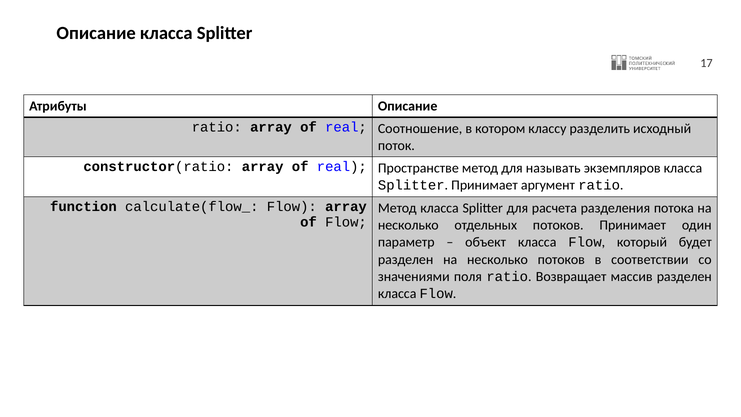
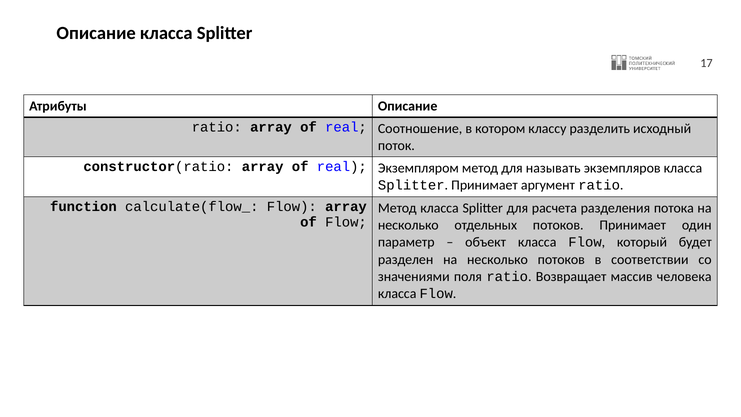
Пространстве: Пространстве -> Экземпляром (418, 168)
массив разделен: разделен -> человека (684, 276)
